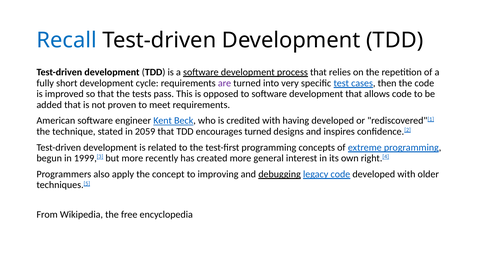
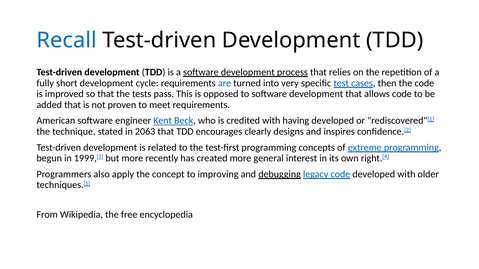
are colour: purple -> blue (225, 83)
2059: 2059 -> 2063 (145, 132)
encourages turned: turned -> clearly (258, 132)
